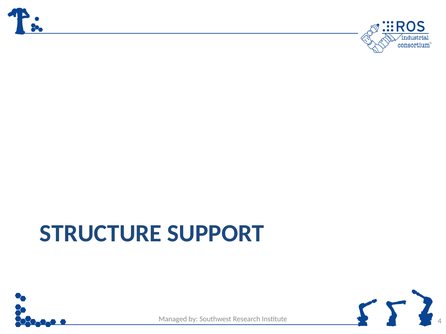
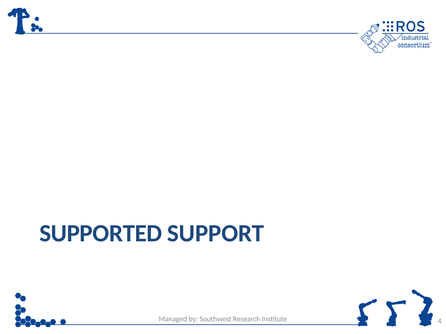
STRUCTURE: STRUCTURE -> SUPPORTED (101, 234)
